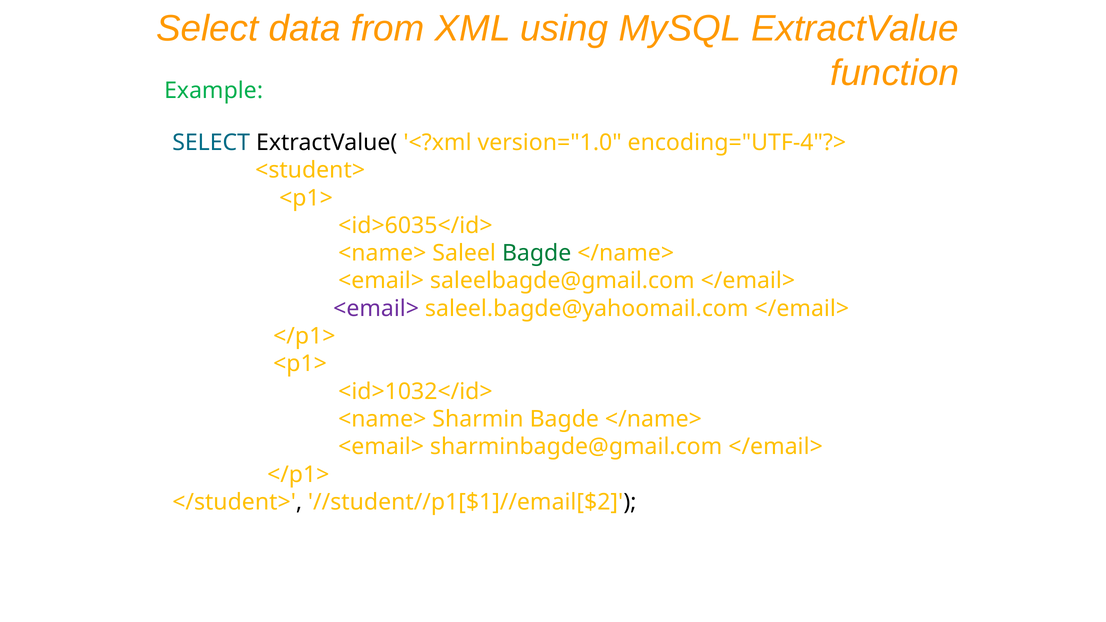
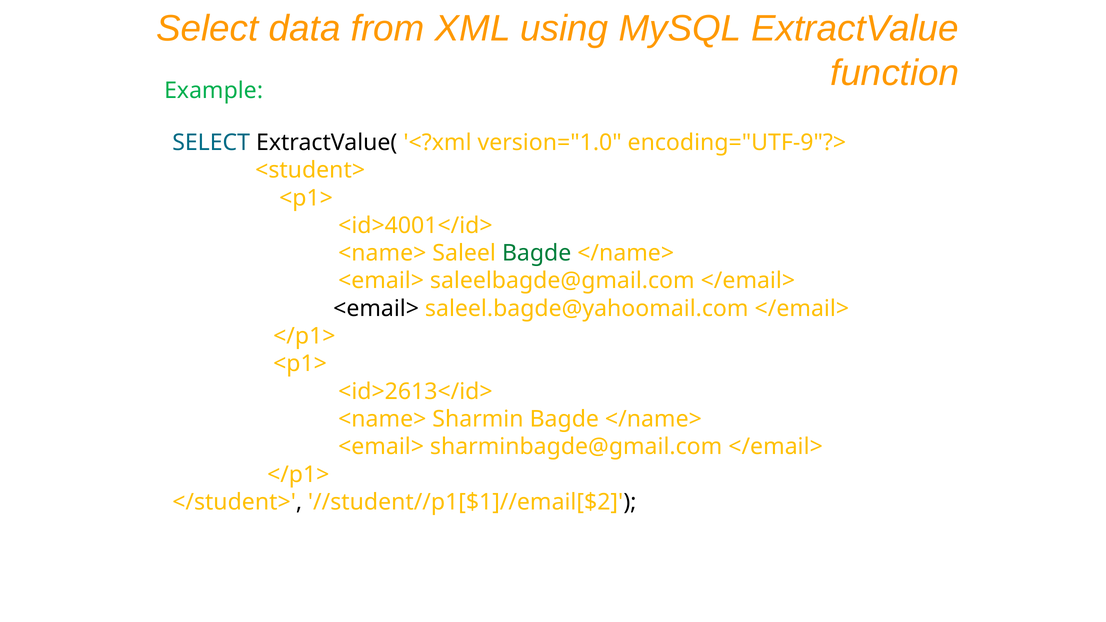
encoding="UTF-4"?>: encoding="UTF-4"?> -> encoding="UTF-9"?> (737, 143)
<id>6035</id>: <id>6035</id> -> <id>4001</id> (415, 226)
<email> colour: purple -> black (376, 309)
<id>1032</id>: <id>1032</id> -> <id>2613</id> (415, 392)
